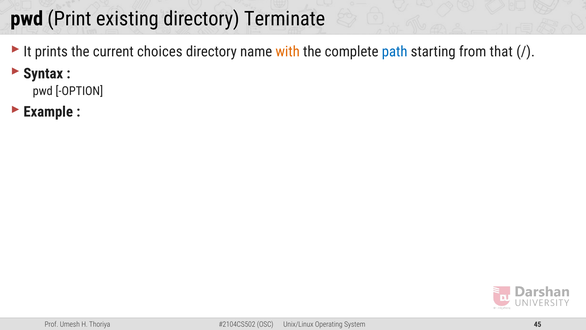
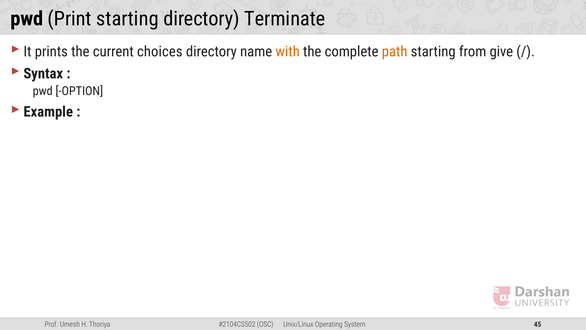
Print existing: existing -> starting (127, 19)
path colour: blue -> orange (395, 52)
that: that -> give (501, 52)
